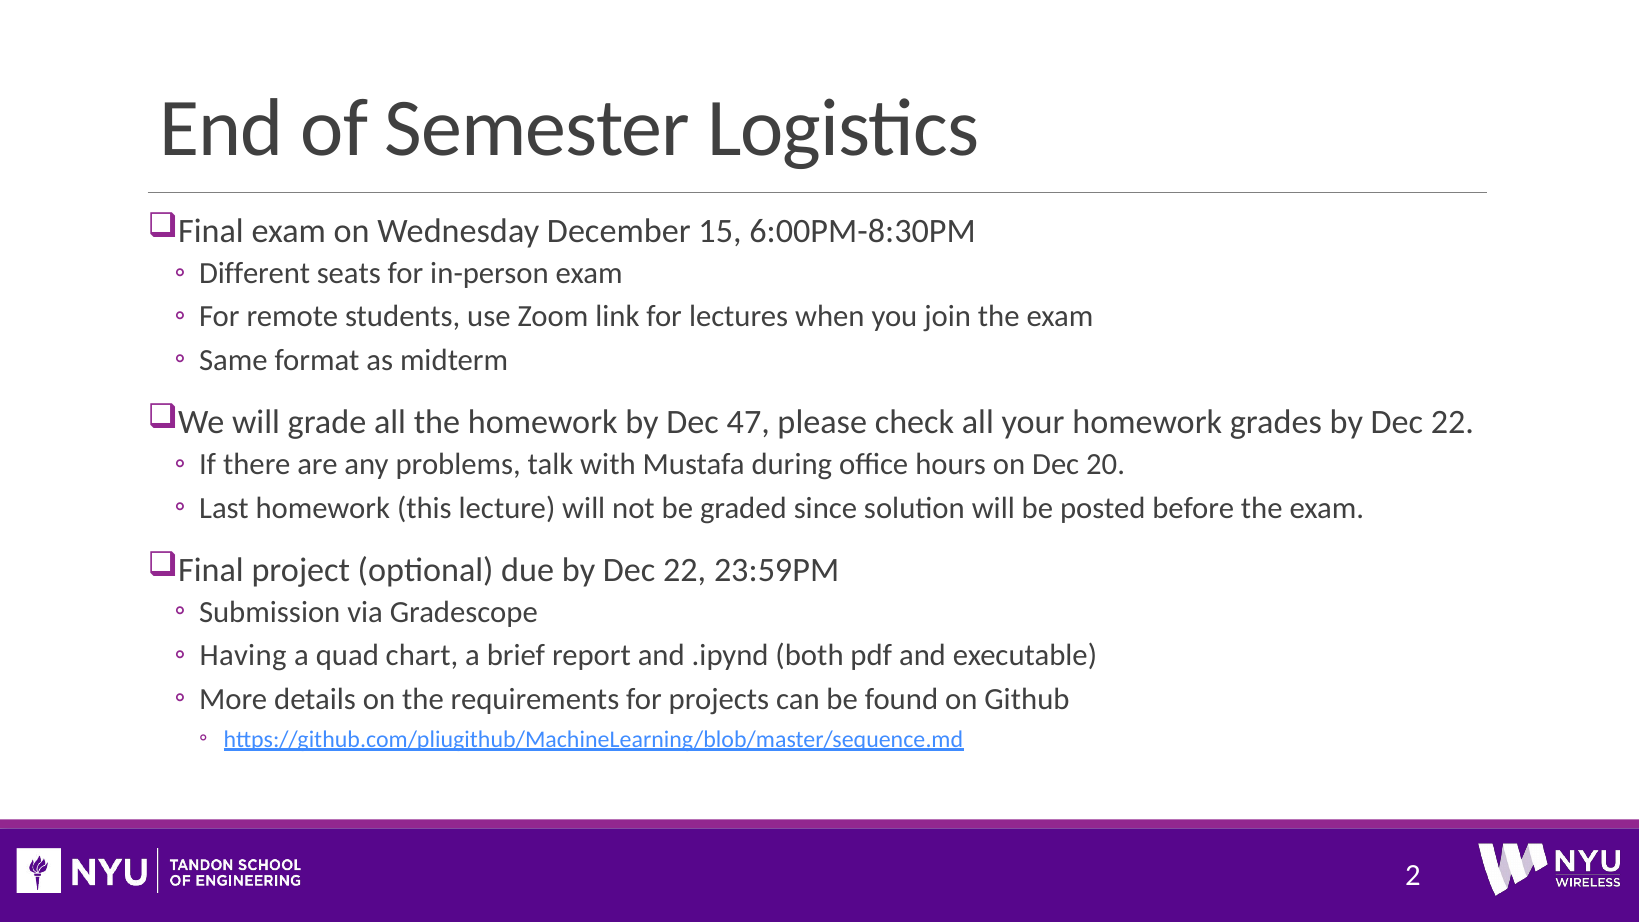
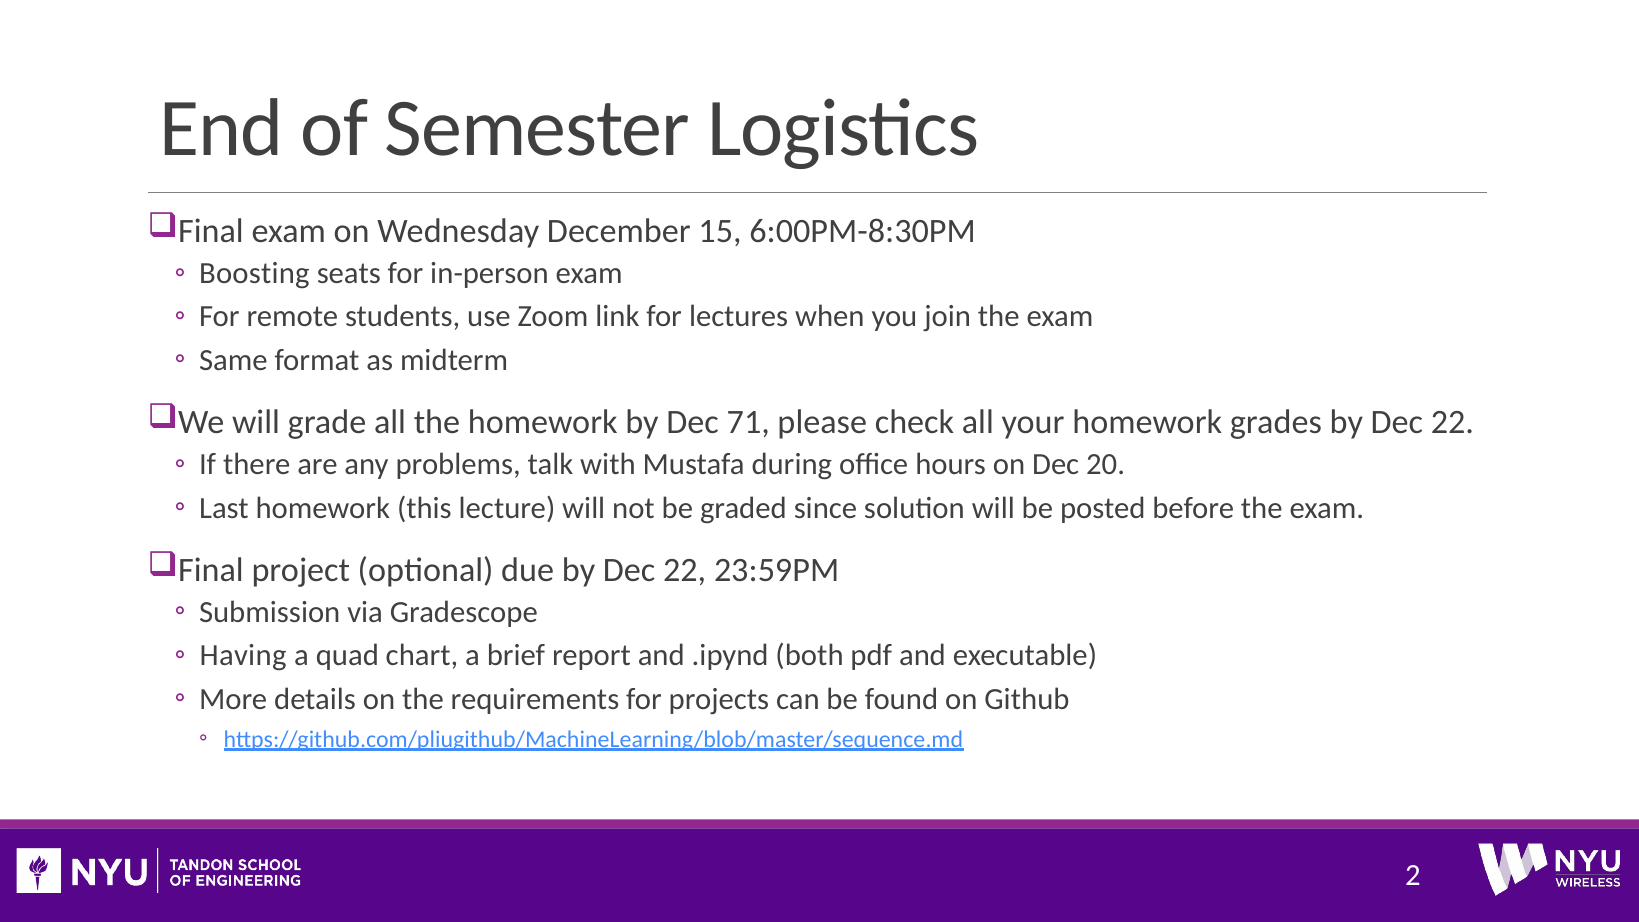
Different: Different -> Boosting (254, 273)
47: 47 -> 71 (748, 422)
